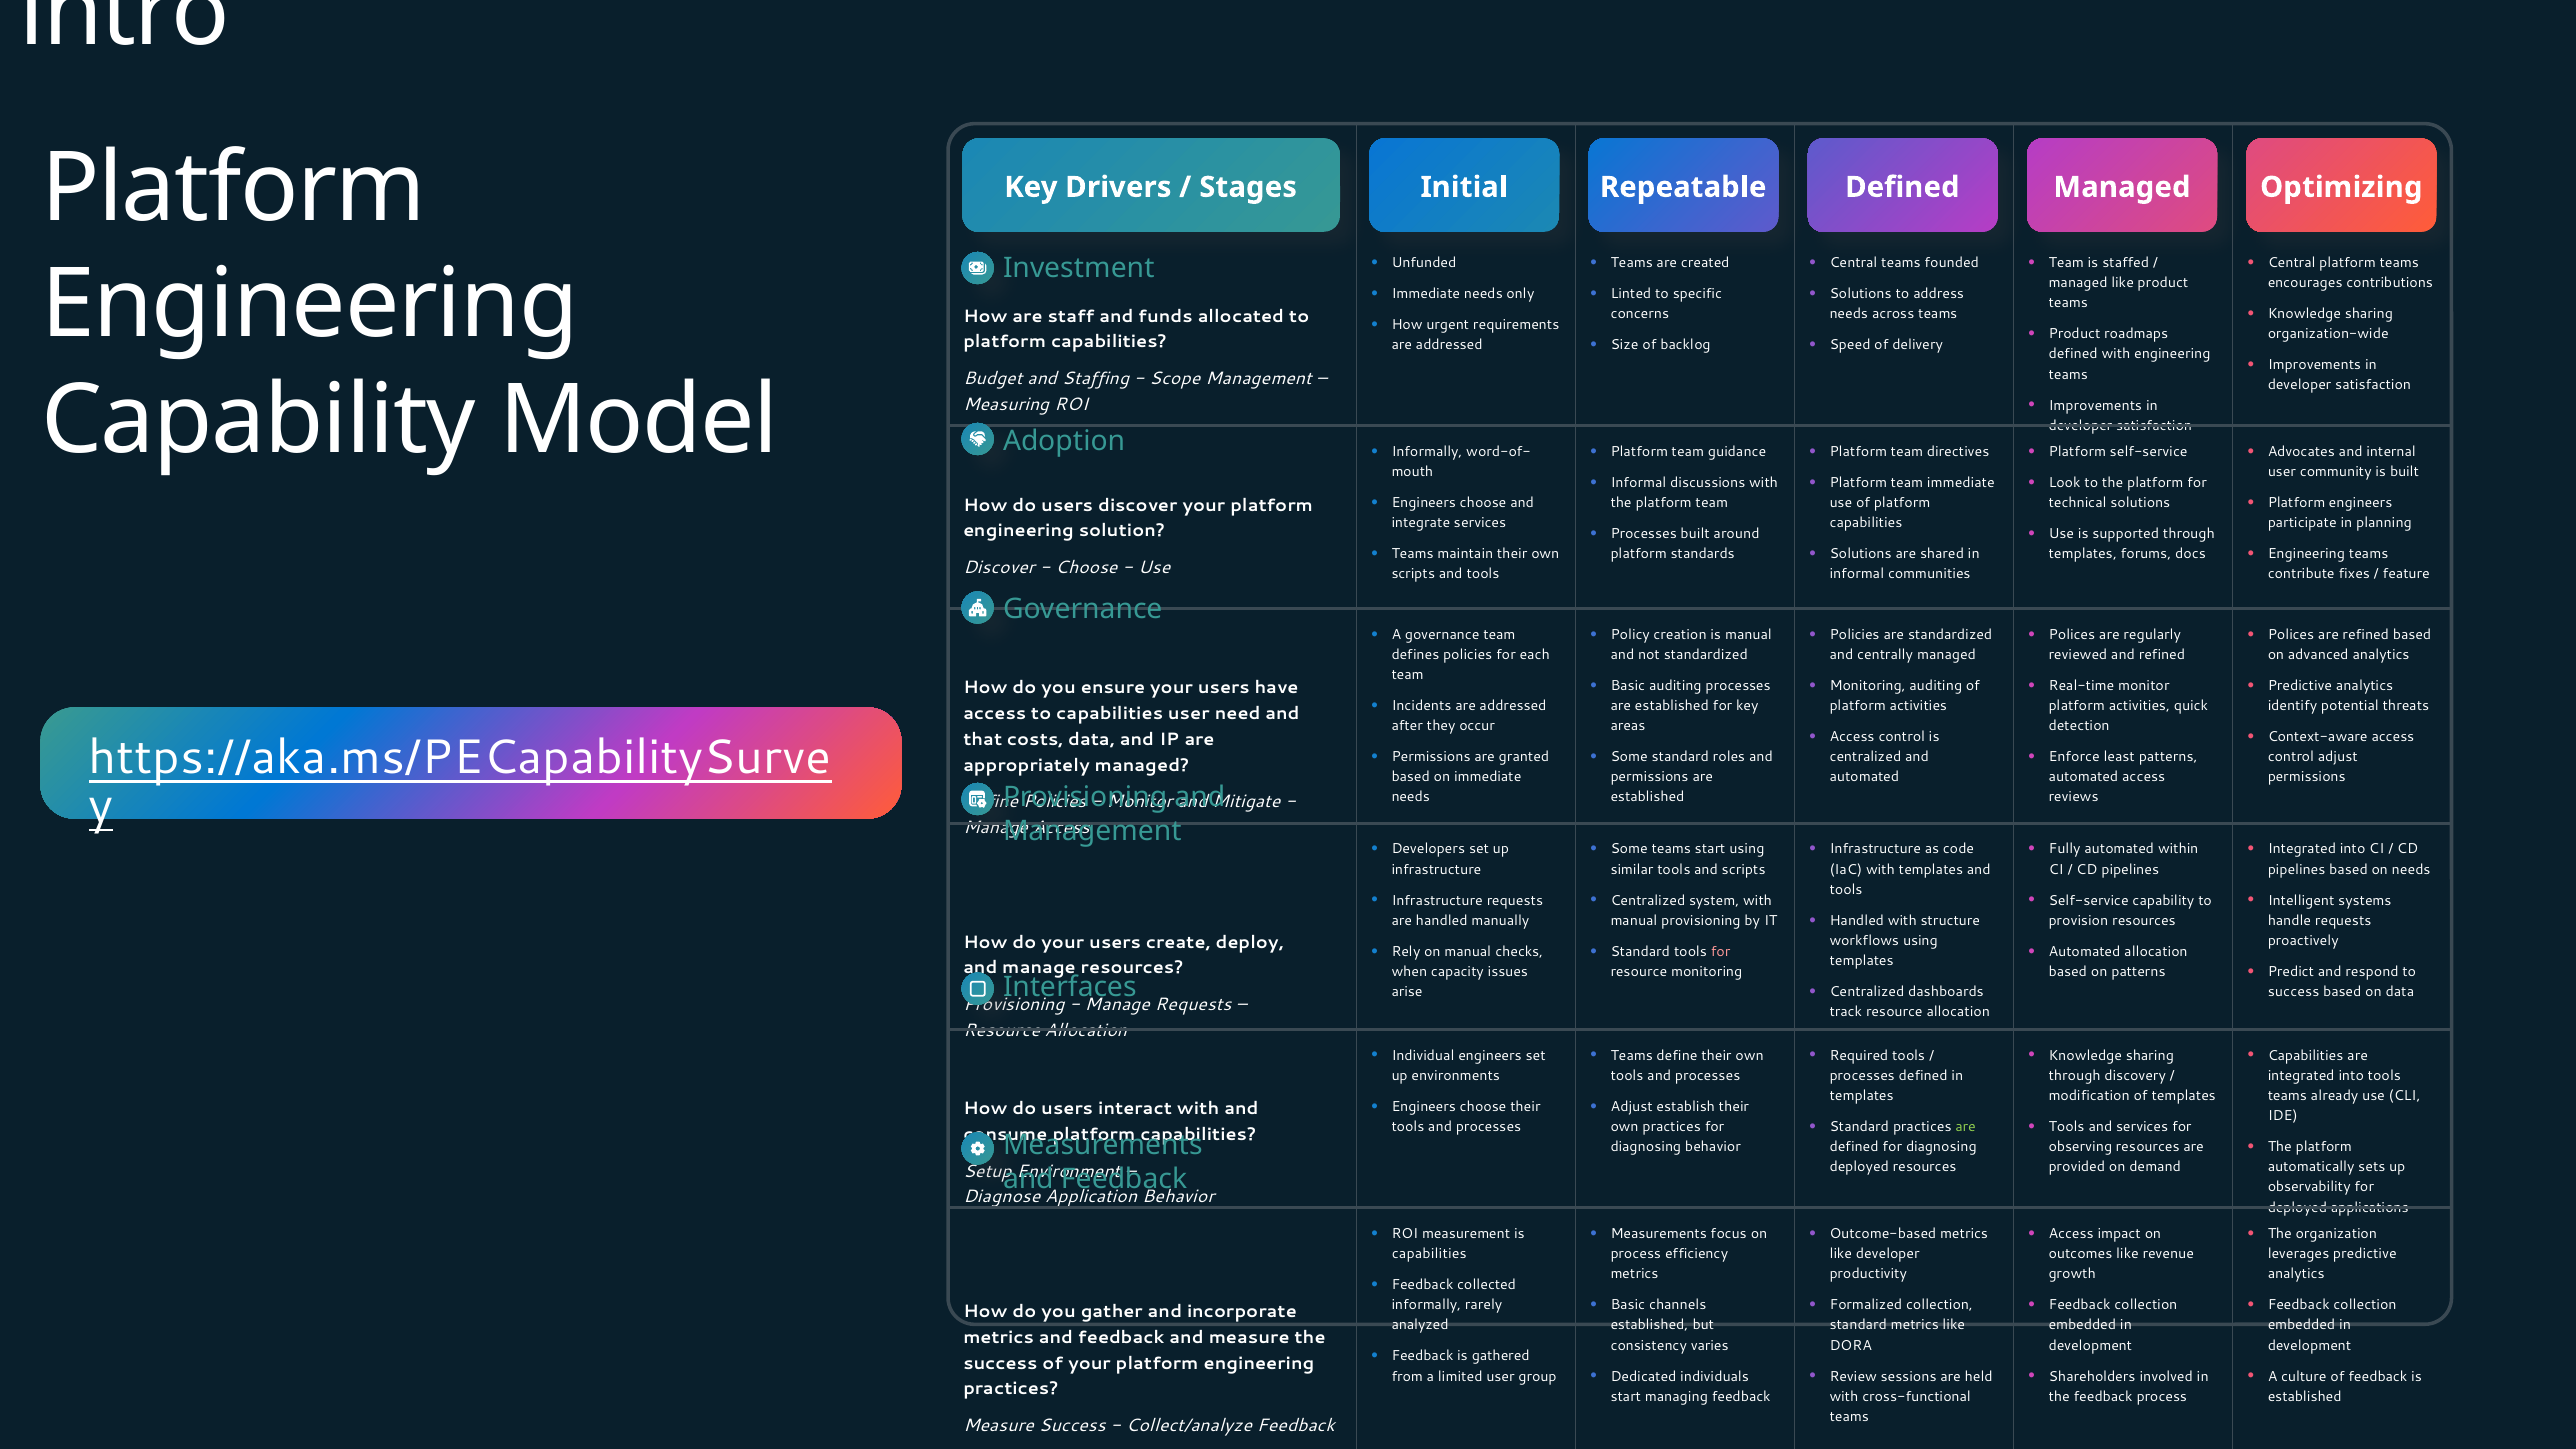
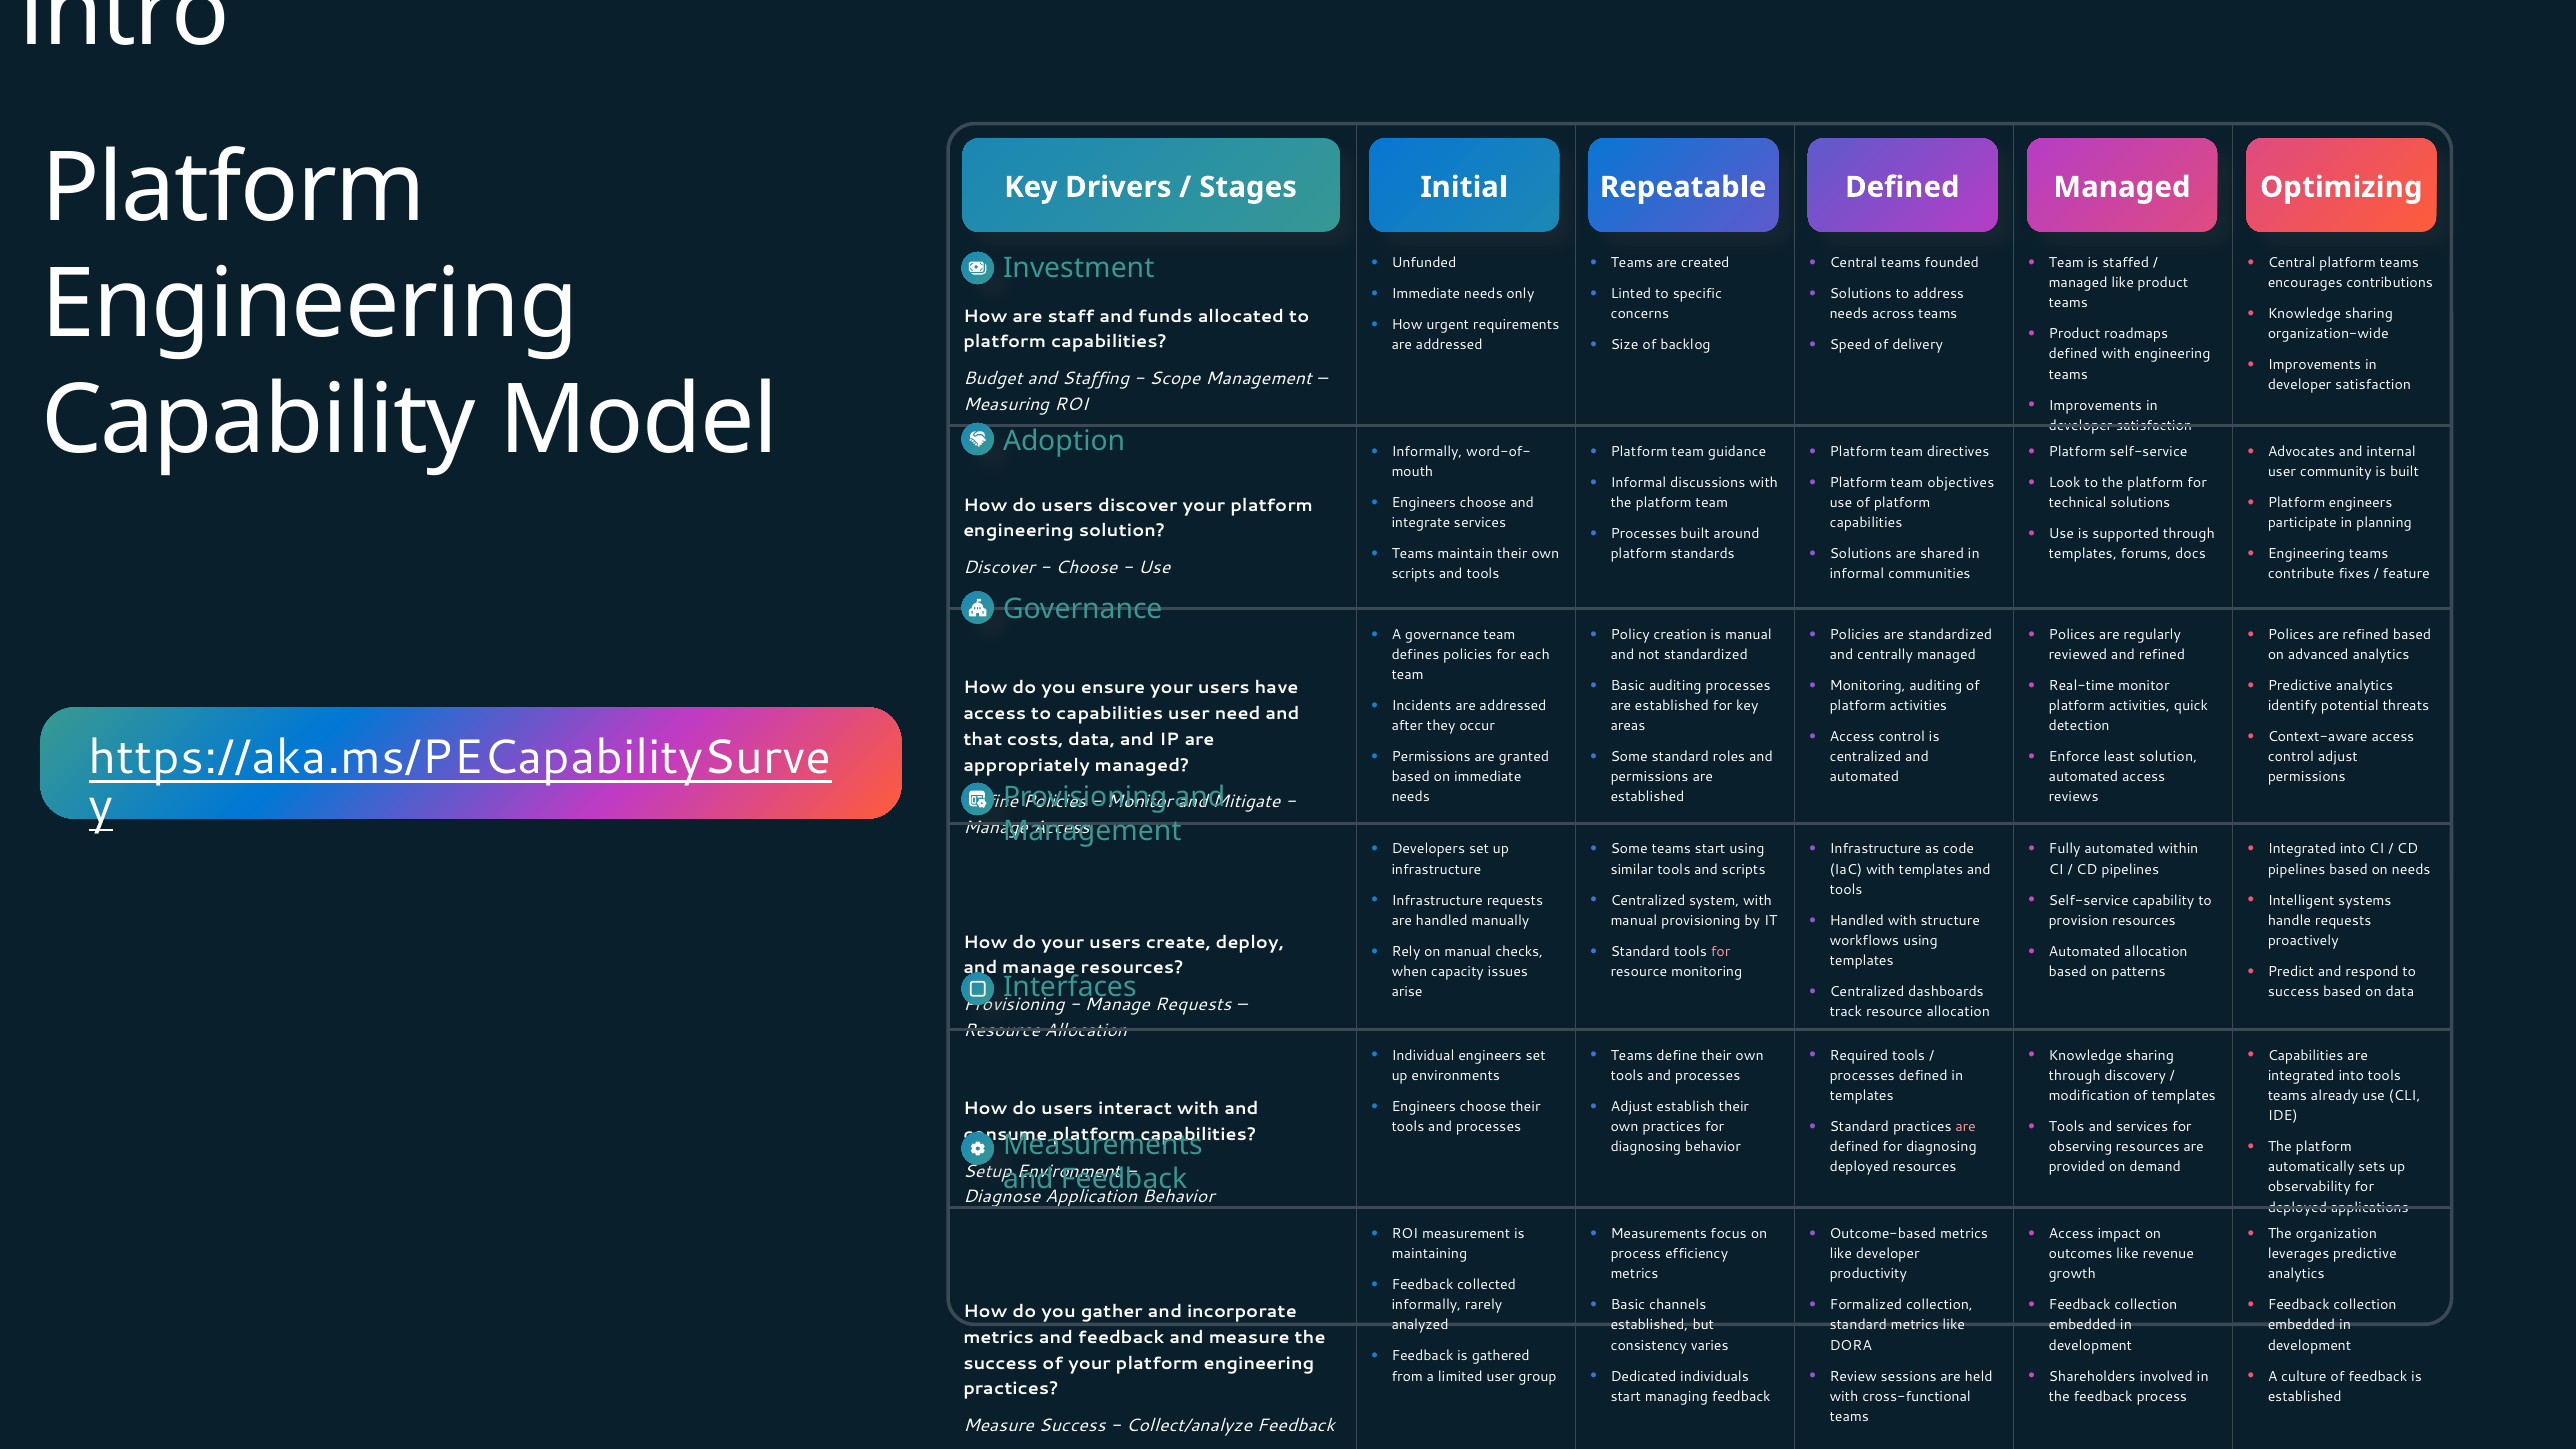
team immediate: immediate -> objectives (1961, 483)
least patterns: patterns -> solution (2168, 757)
are colour: light green -> pink (1966, 1127)
capabilities: capabilities -> maintaining (1429, 1254)
